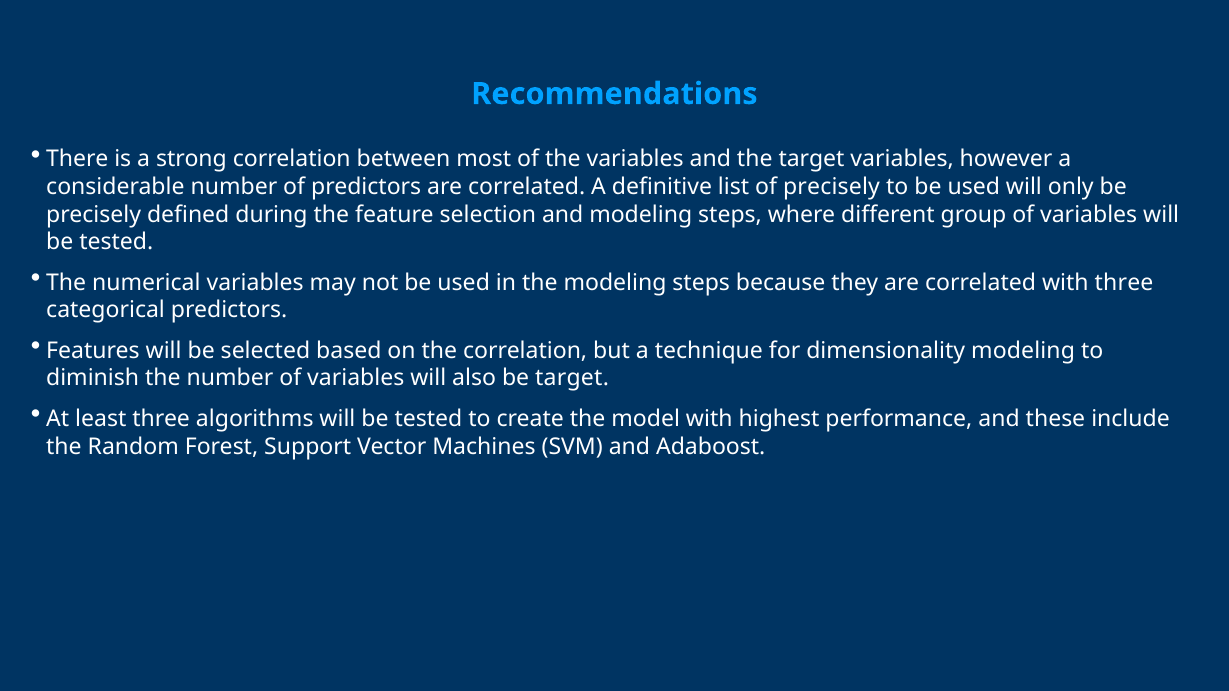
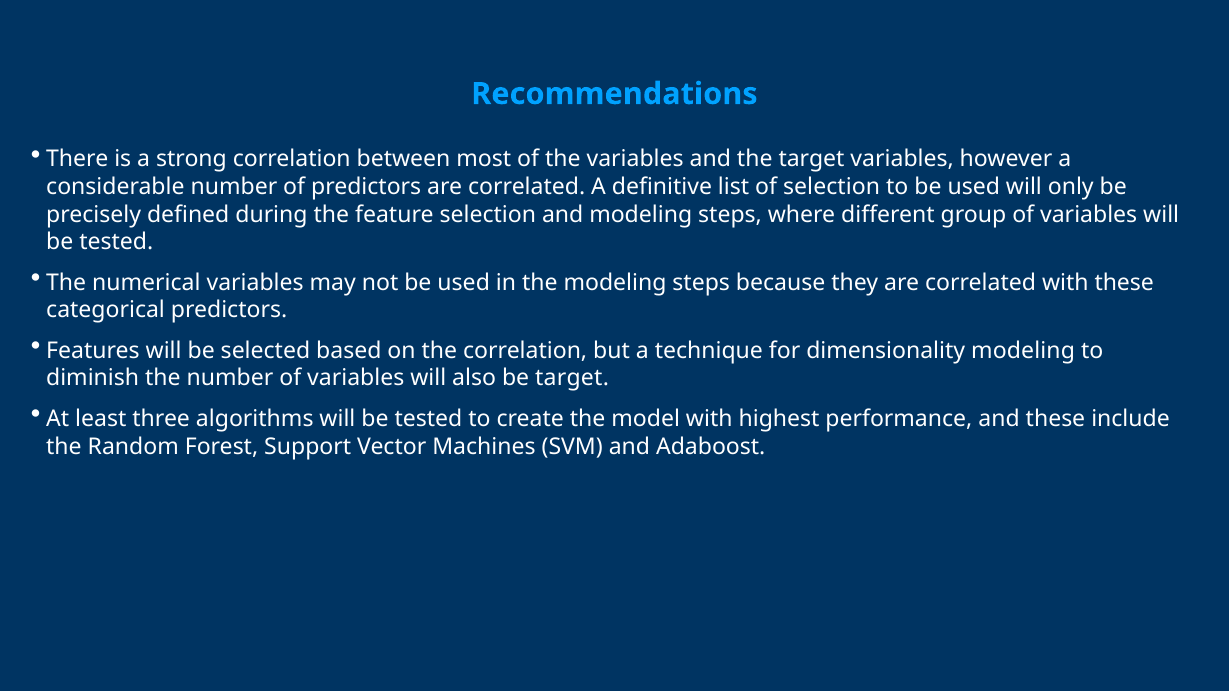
of precisely: precisely -> selection (832, 187)
with three: three -> these (1124, 283)
